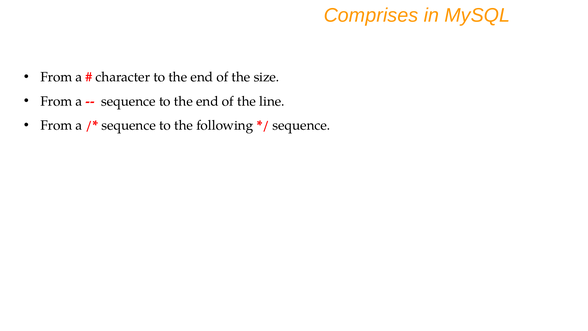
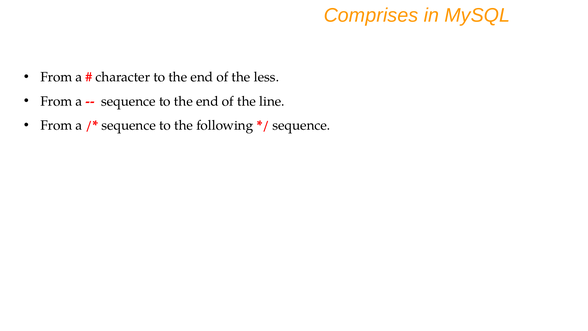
size: size -> less (266, 77)
